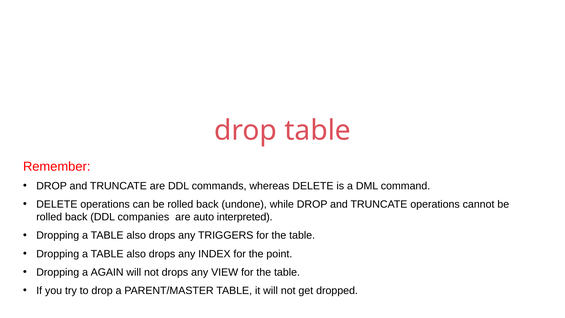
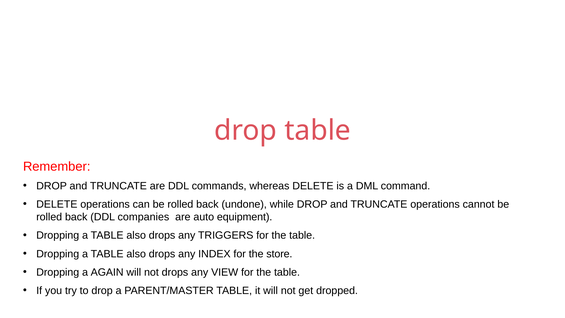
interpreted: interpreted -> equipment (245, 217)
point: point -> store (279, 254)
